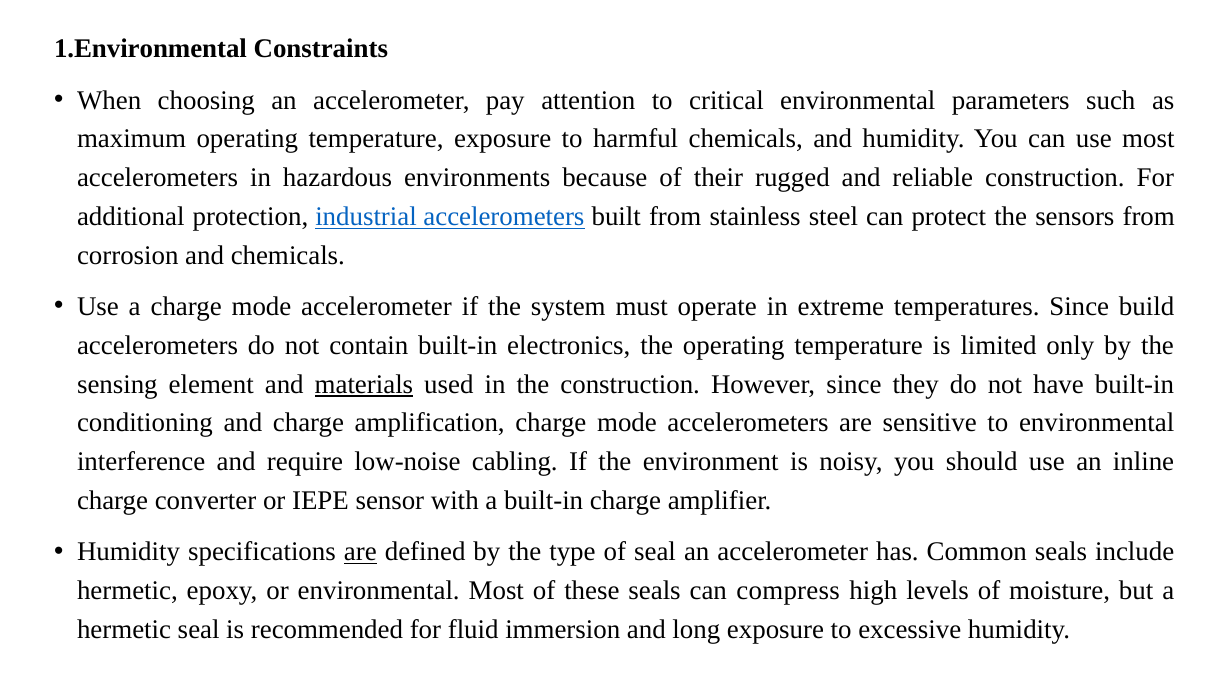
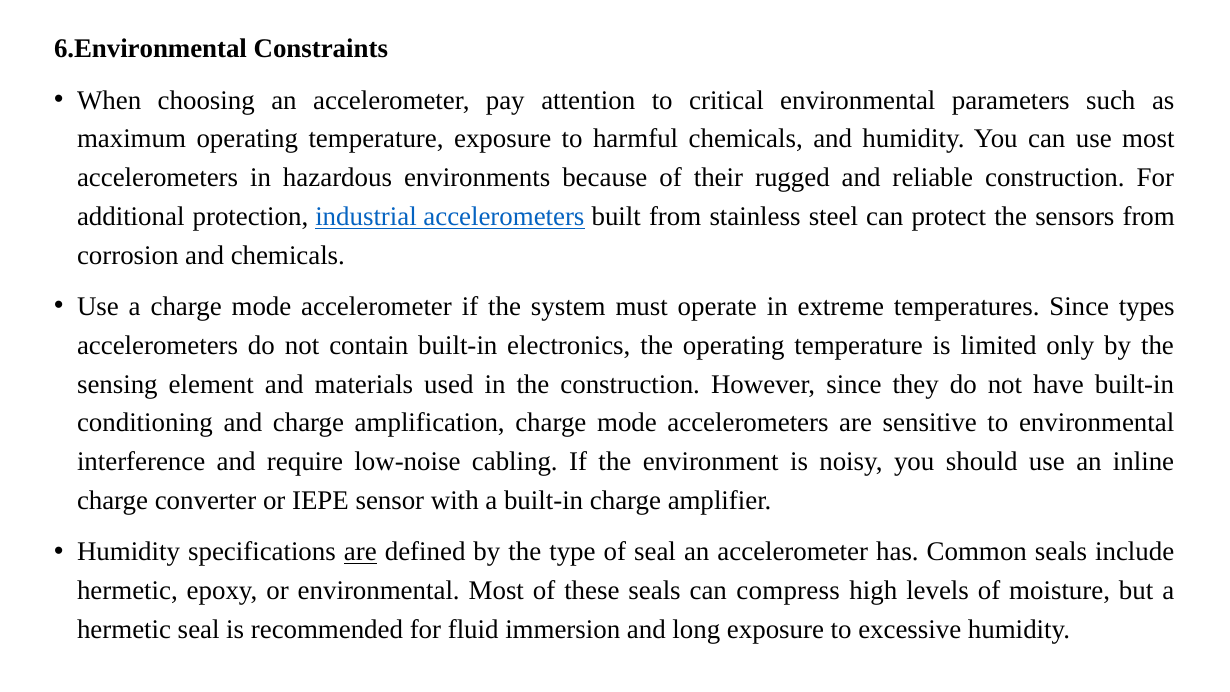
1.Environmental: 1.Environmental -> 6.Environmental (150, 49)
build: build -> types (1147, 307)
materials underline: present -> none (364, 384)
